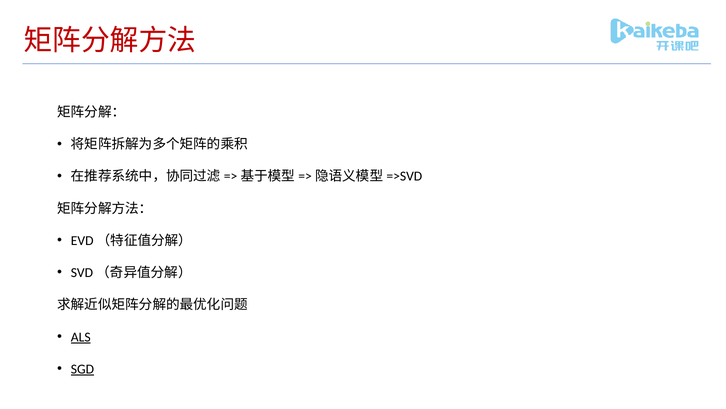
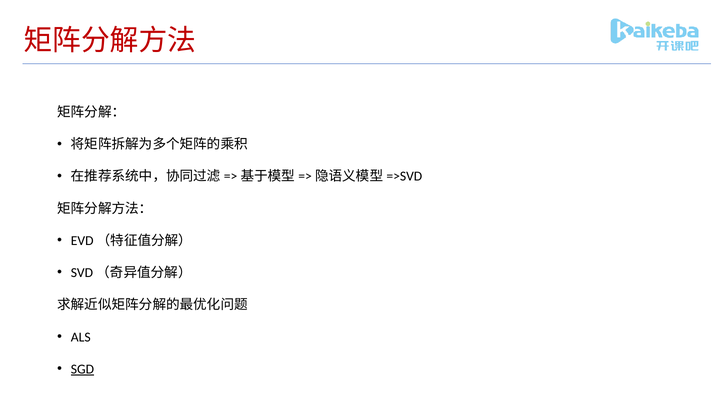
ALS underline: present -> none (81, 337)
